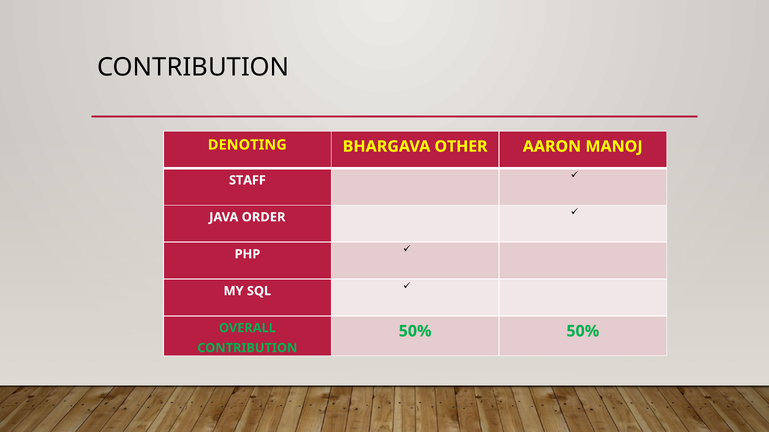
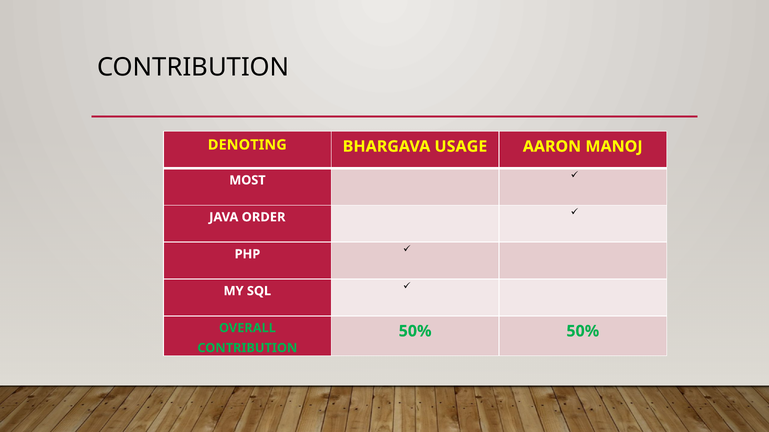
OTHER: OTHER -> USAGE (461, 147)
STAFF: STAFF -> MOST (247, 180)
